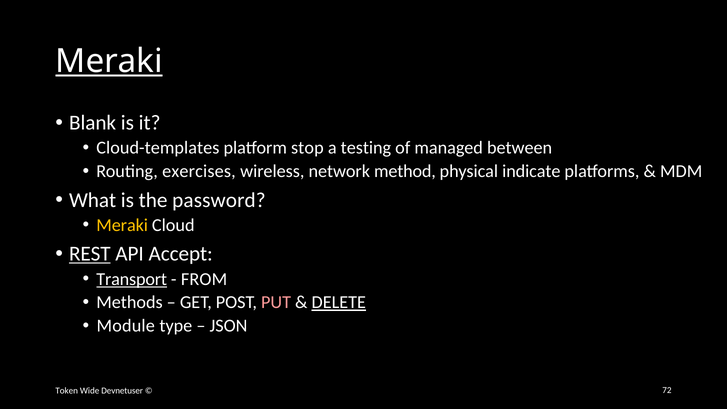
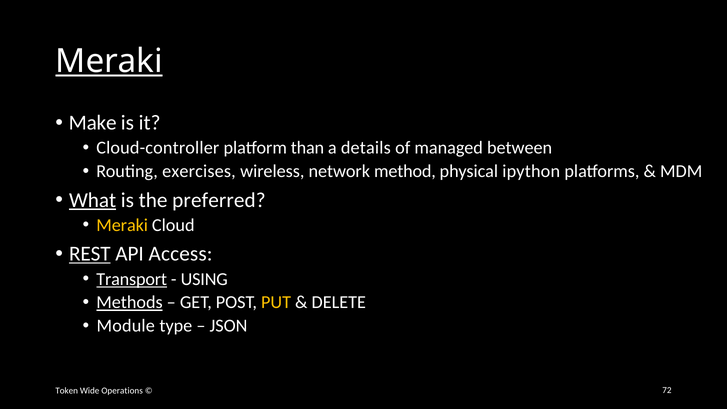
Blank: Blank -> Make (93, 123)
Cloud-templates: Cloud-templates -> Cloud-controller (158, 148)
stop: stop -> than (307, 148)
testing: testing -> details (366, 148)
indicate: indicate -> ipython (531, 171)
What underline: none -> present (93, 200)
password: password -> preferred (219, 200)
Accept: Accept -> Access (181, 254)
FROM: FROM -> USING (204, 279)
Methods underline: none -> present (129, 302)
PUT colour: pink -> yellow (276, 302)
DELETE underline: present -> none (339, 302)
Devnetuser: Devnetuser -> Operations (122, 391)
